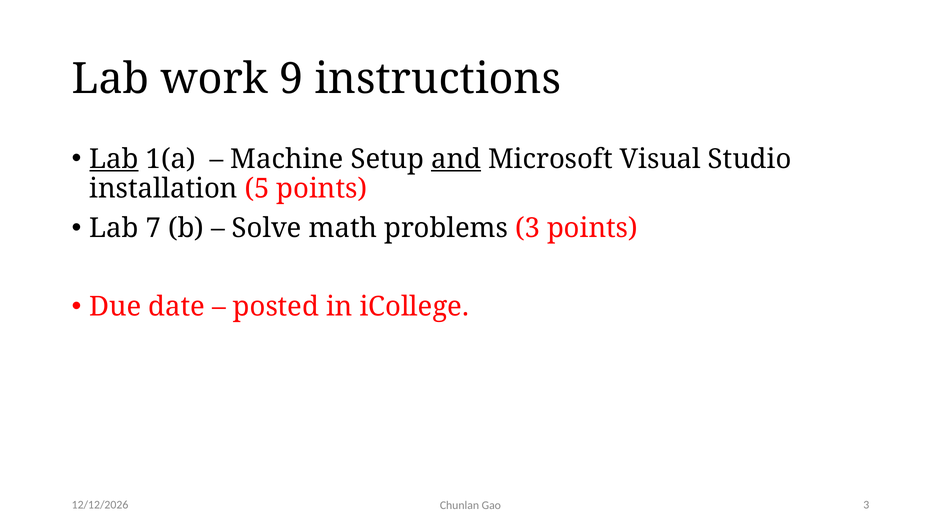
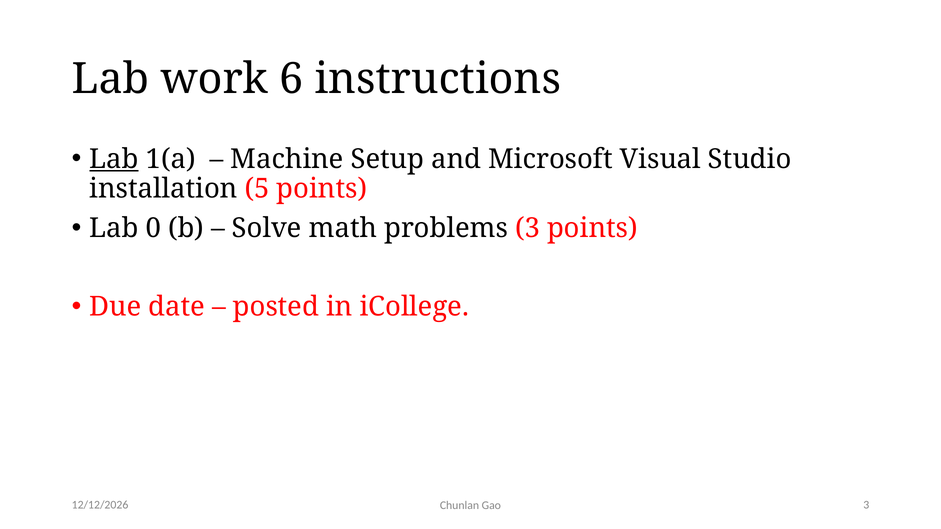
9: 9 -> 6 (291, 79)
and underline: present -> none (456, 159)
7: 7 -> 0 (153, 228)
